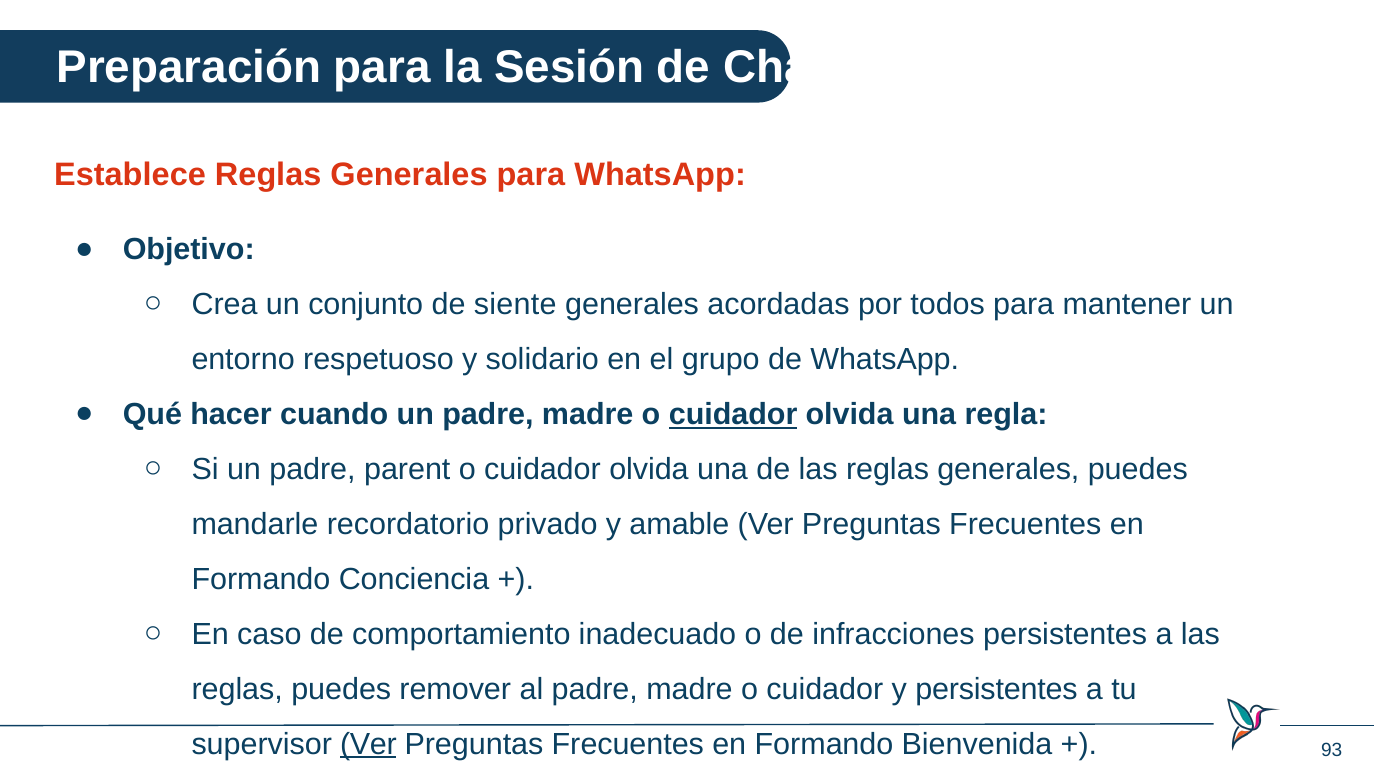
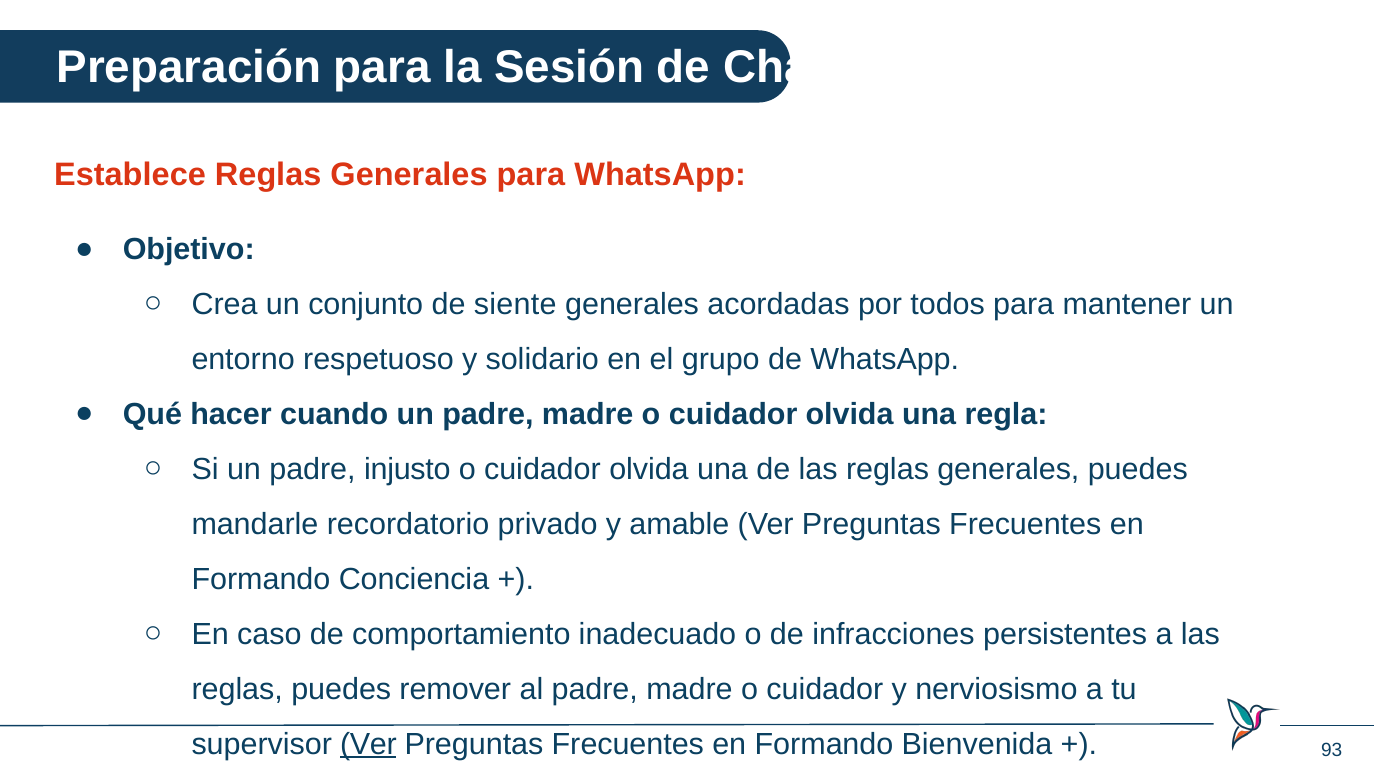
cuidador underline: present -> none (733, 414)
parent: parent -> injusto (407, 469)
y persistentes: persistentes -> nerviosismo (996, 689)
